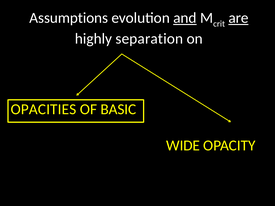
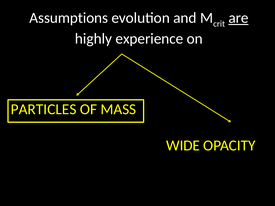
and underline: present -> none (185, 18)
separation: separation -> experience (149, 39)
OPACITIES: OPACITIES -> PARTICLES (44, 109)
BASIC: BASIC -> MASS (118, 109)
